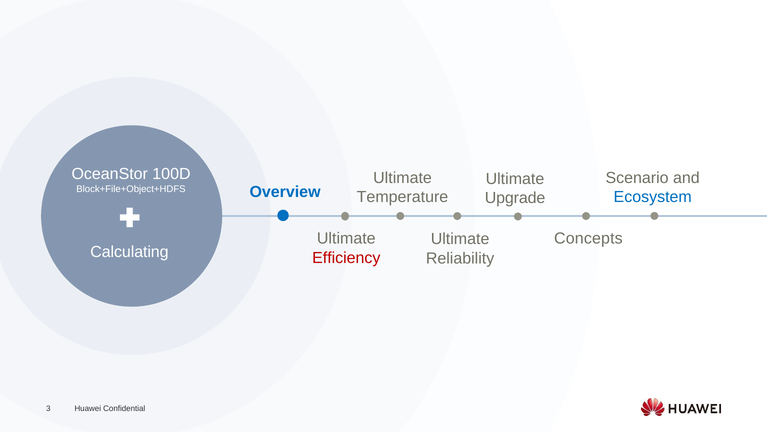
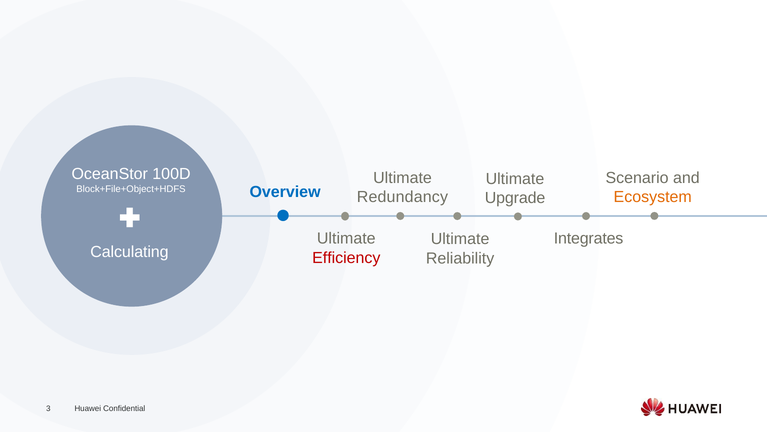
Temperature: Temperature -> Redundancy (402, 197)
Ecosystem colour: blue -> orange (653, 197)
Concepts: Concepts -> Integrates (589, 238)
